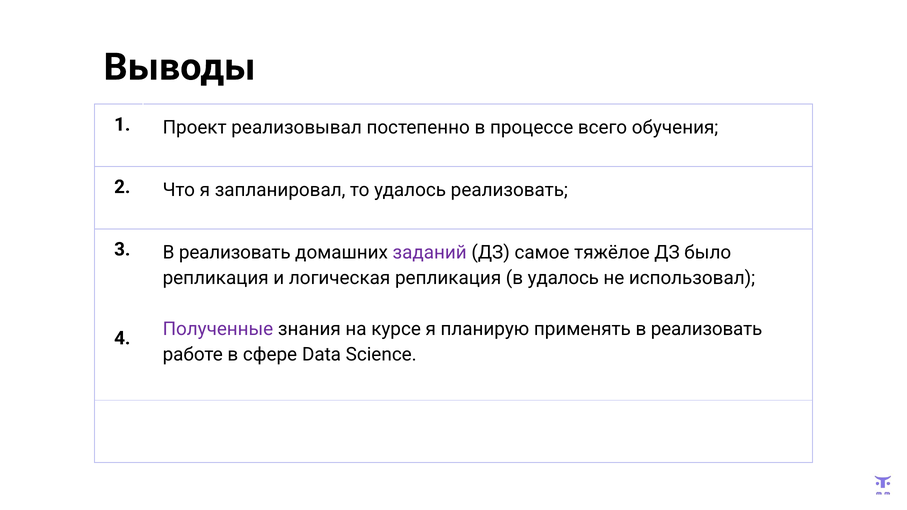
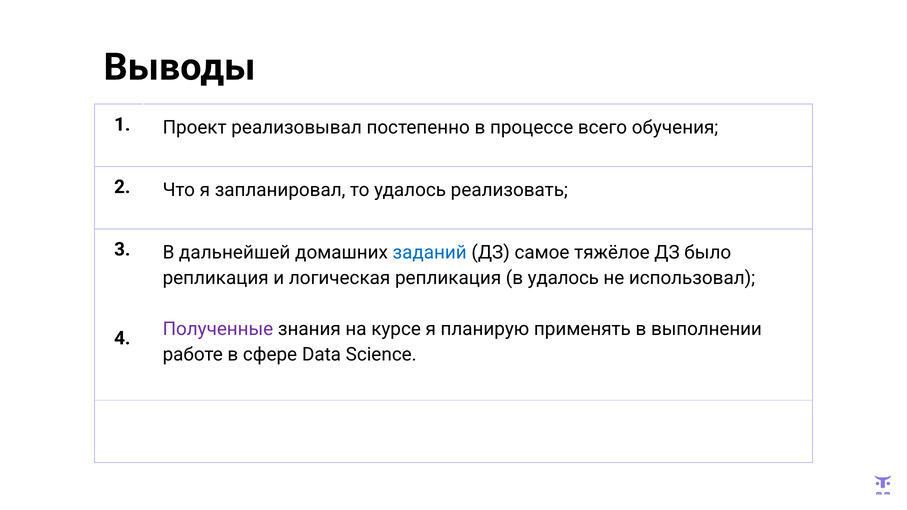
реализовать: реализовать -> дальнейшей (235, 253)
заданий colour: purple -> blue (430, 253)
применять в реализовать: реализовать -> выполнении (706, 329)
